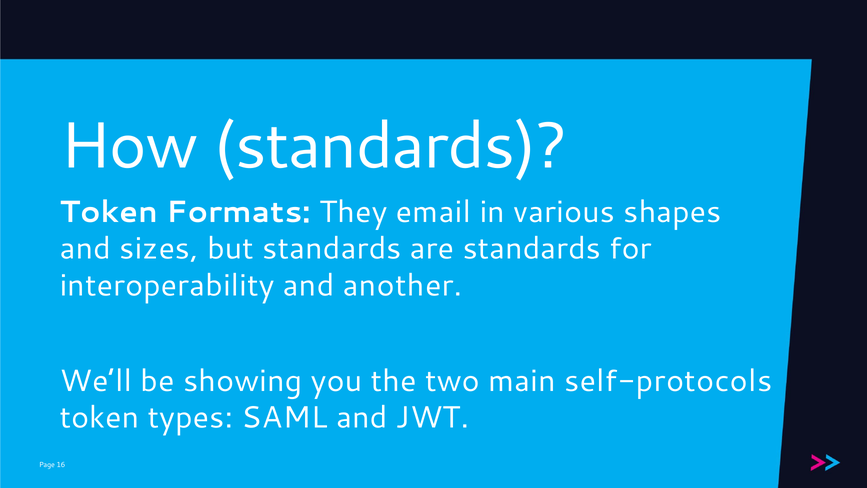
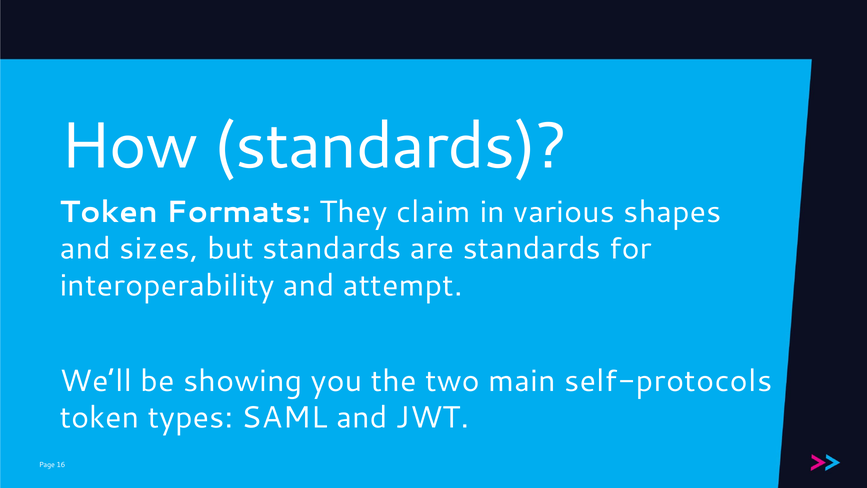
email: email -> claim (433, 212)
another: another -> attempt (403, 285)
